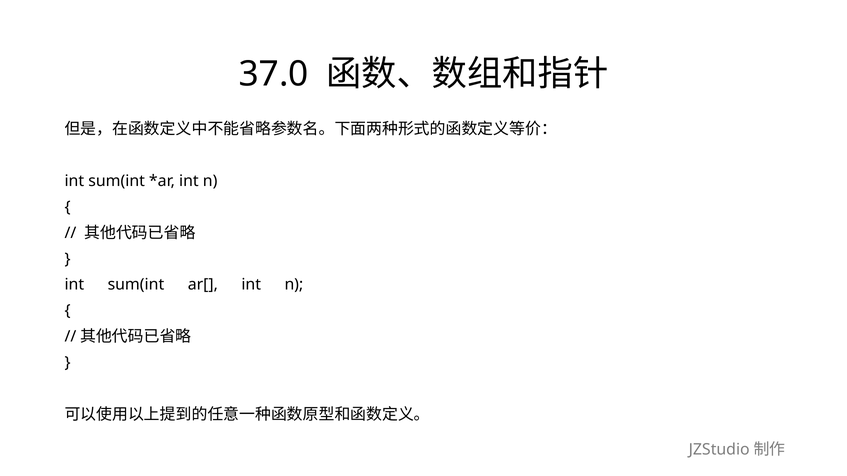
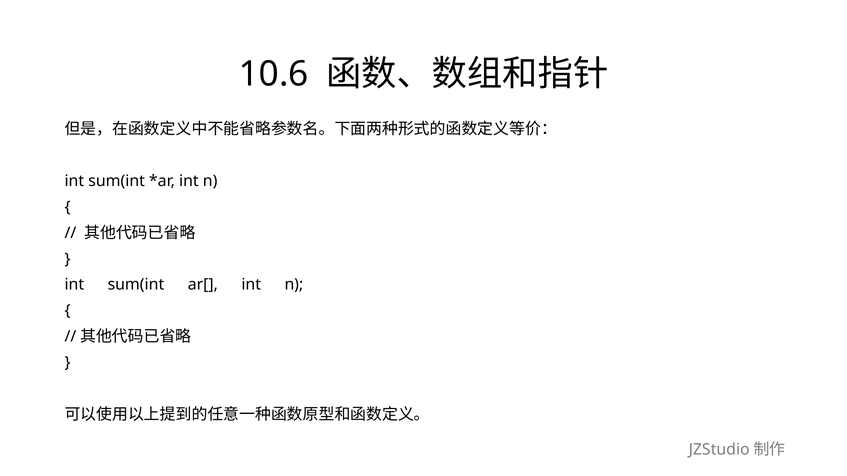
37.0: 37.0 -> 10.6 (274, 74)
